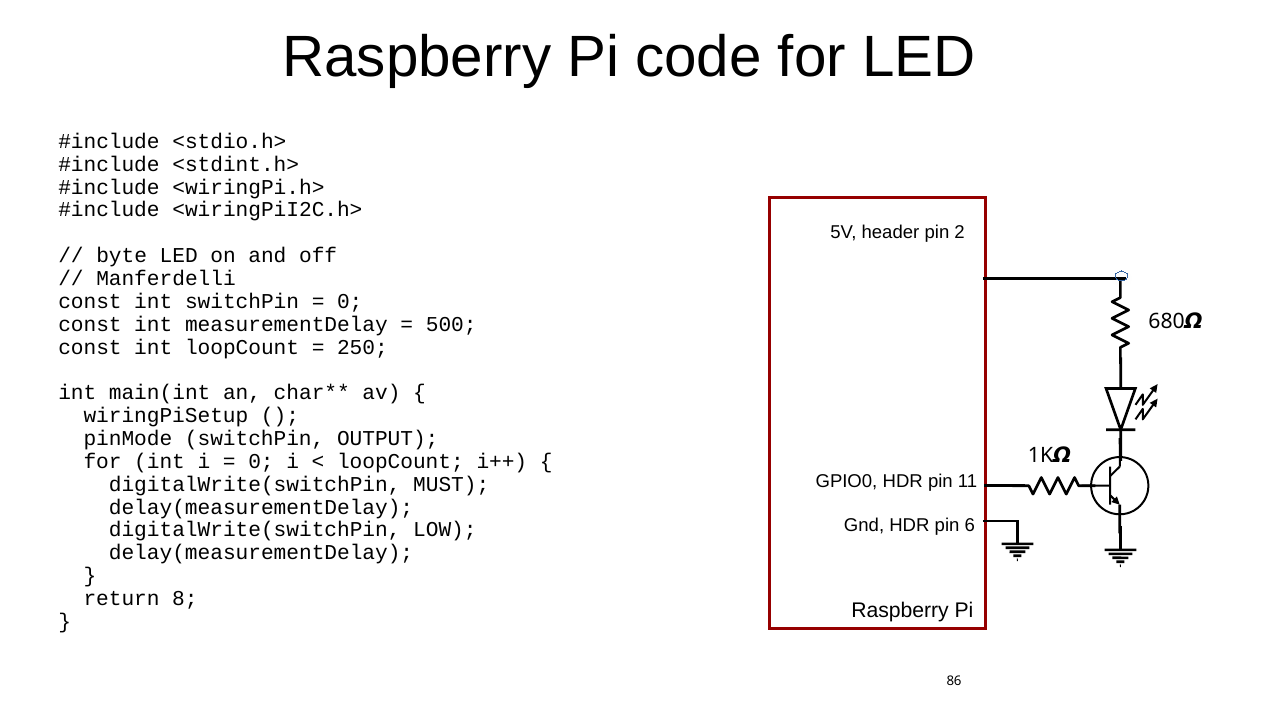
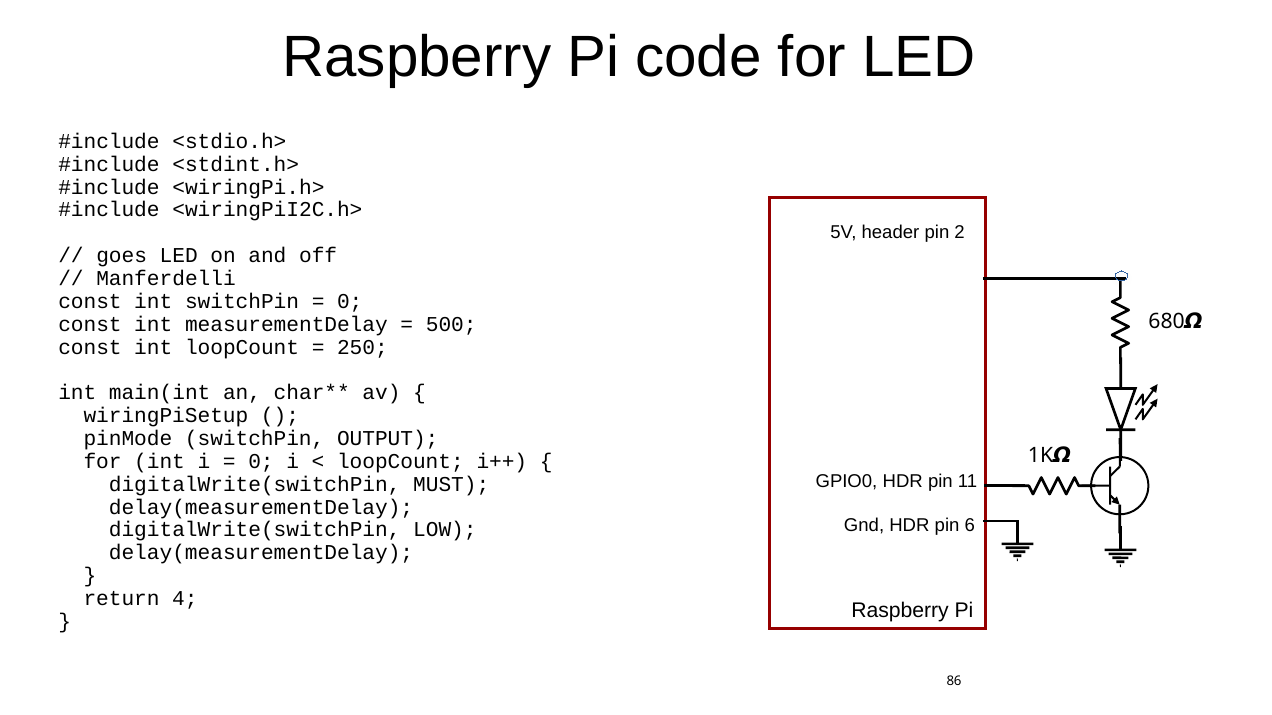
byte: byte -> goes (122, 256)
8: 8 -> 4 (185, 599)
